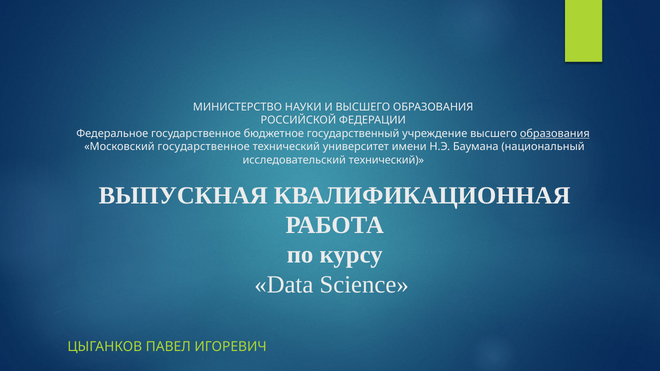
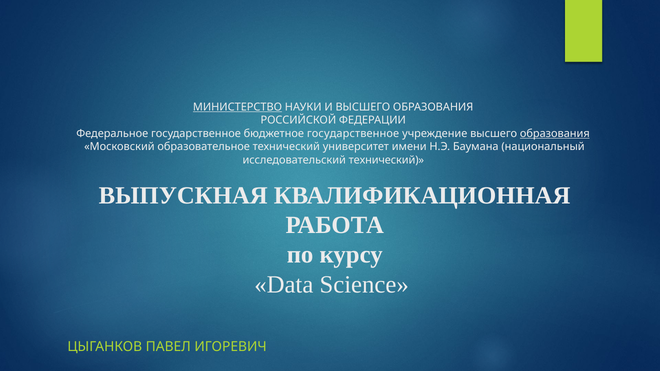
МИНИСТЕРСТВО underline: none -> present (238, 107)
бюджетное государственный: государственный -> государственное (353, 134)
Московский государственное: государственное -> образовательное (204, 147)
